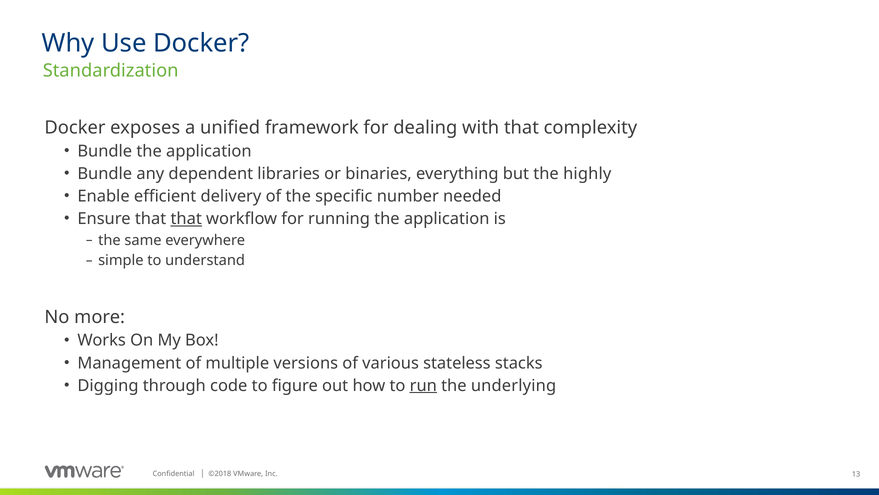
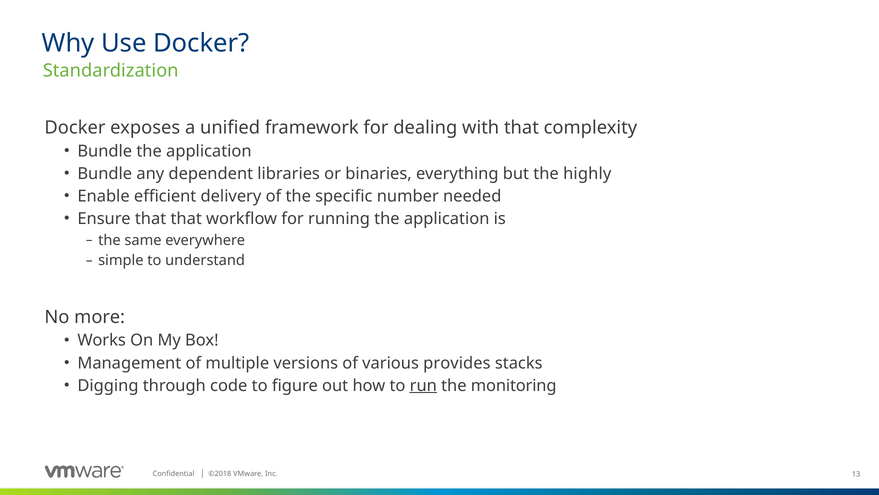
that underline: present -> none (186, 219)
stateless: stateless -> provides (457, 363)
underlying: underlying -> monitoring (514, 385)
